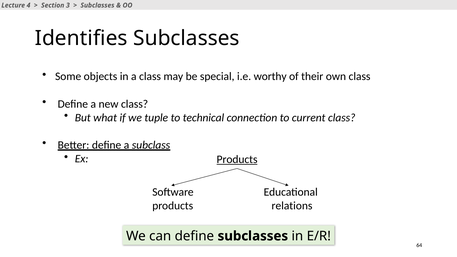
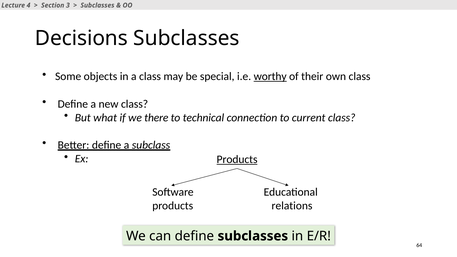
Identifies: Identifies -> Decisions (81, 38)
worthy underline: none -> present (270, 77)
tuple: tuple -> there (156, 118)
